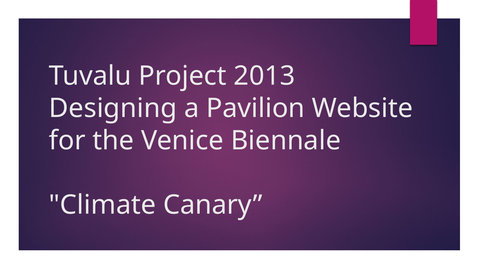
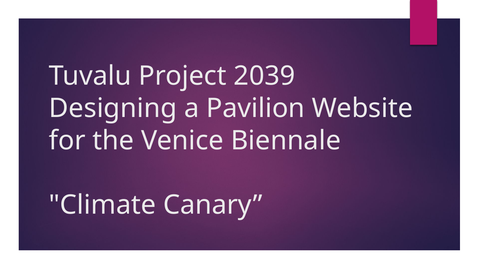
2013: 2013 -> 2039 (264, 76)
